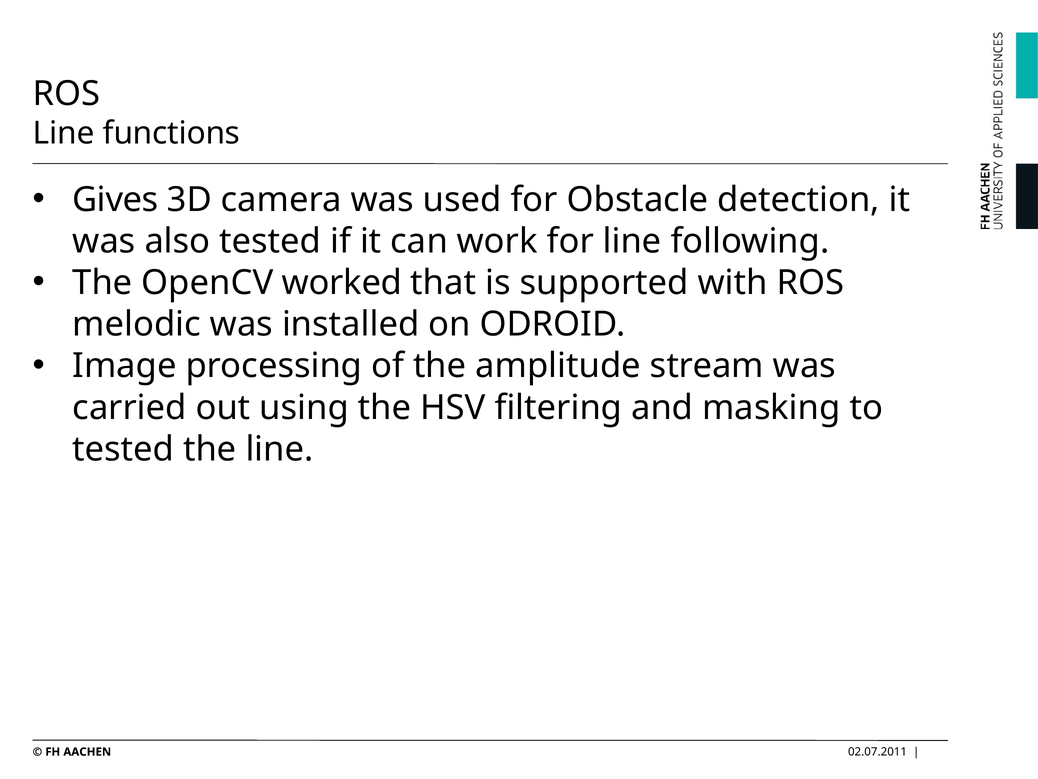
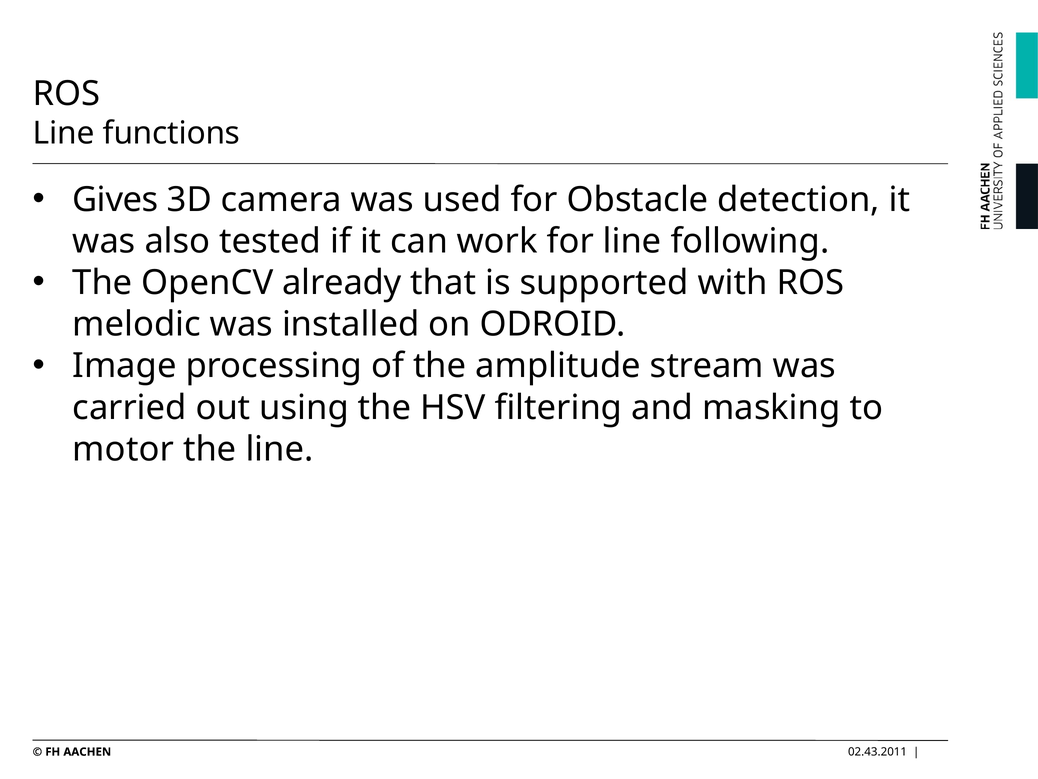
worked: worked -> already (342, 283)
tested: tested -> motor (123, 449)
02.07.2011: 02.07.2011 -> 02.43.2011 (878, 751)
